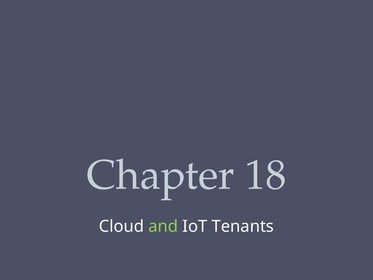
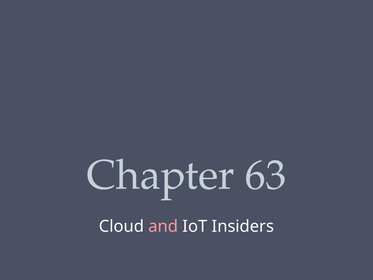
18: 18 -> 63 (266, 175)
and colour: light green -> pink (163, 226)
Tenants: Tenants -> Insiders (243, 226)
